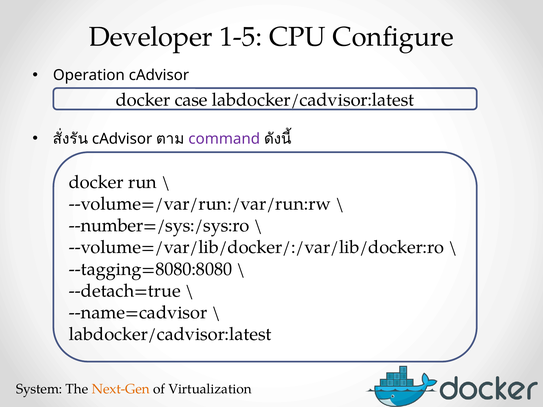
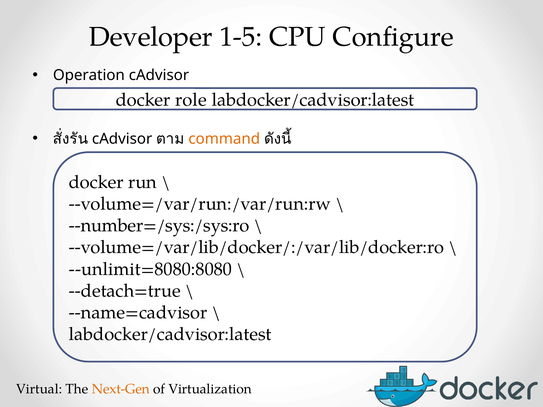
case: case -> role (191, 100)
command colour: purple -> orange (224, 139)
--tagging=8080:8080: --tagging=8080:8080 -> --unlimit=8080:8080 (150, 269)
System: System -> Virtual (39, 389)
